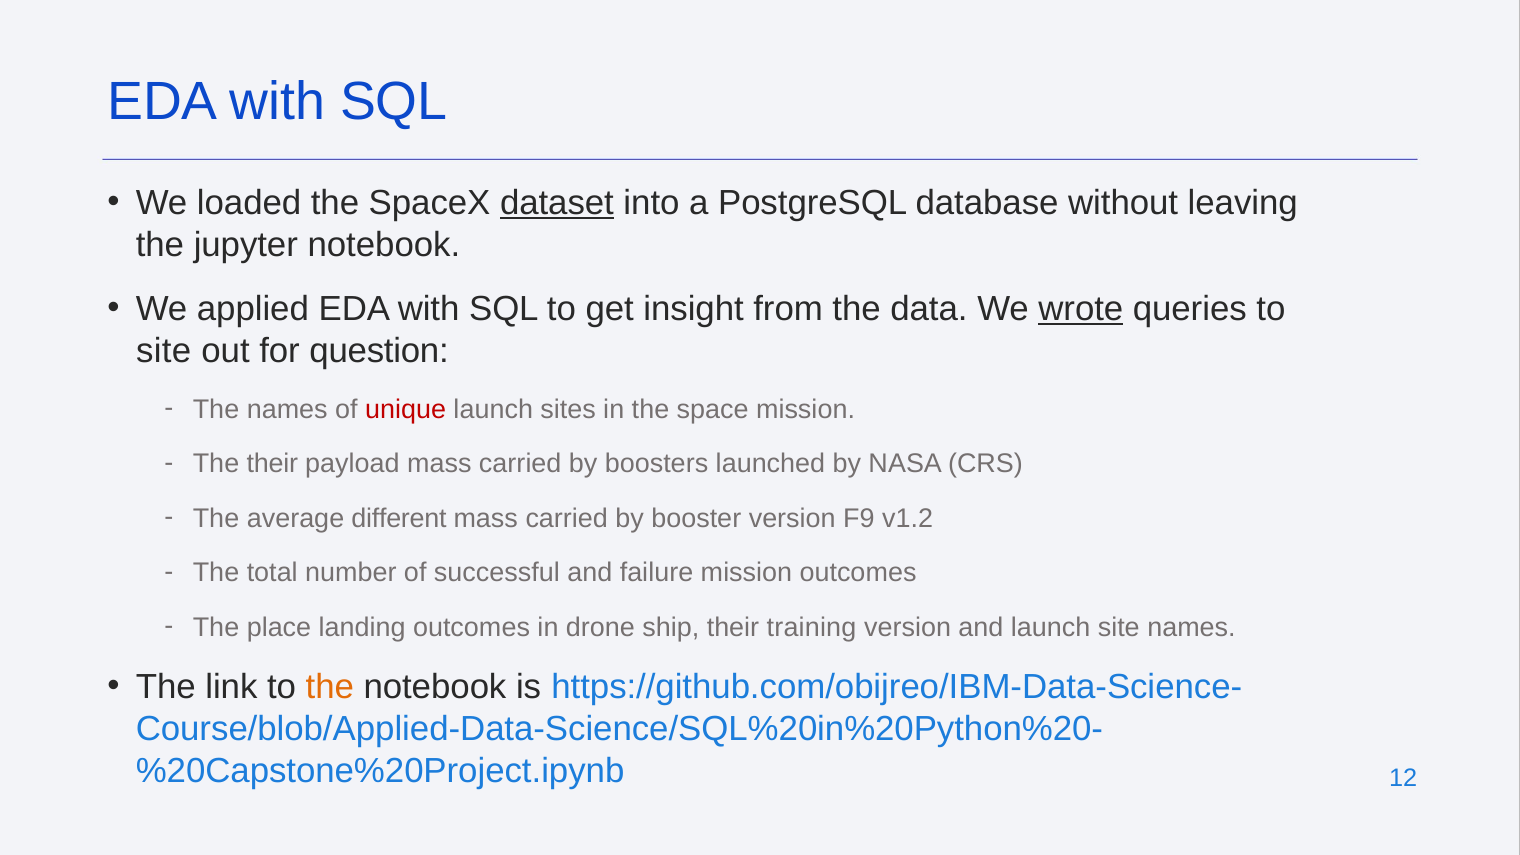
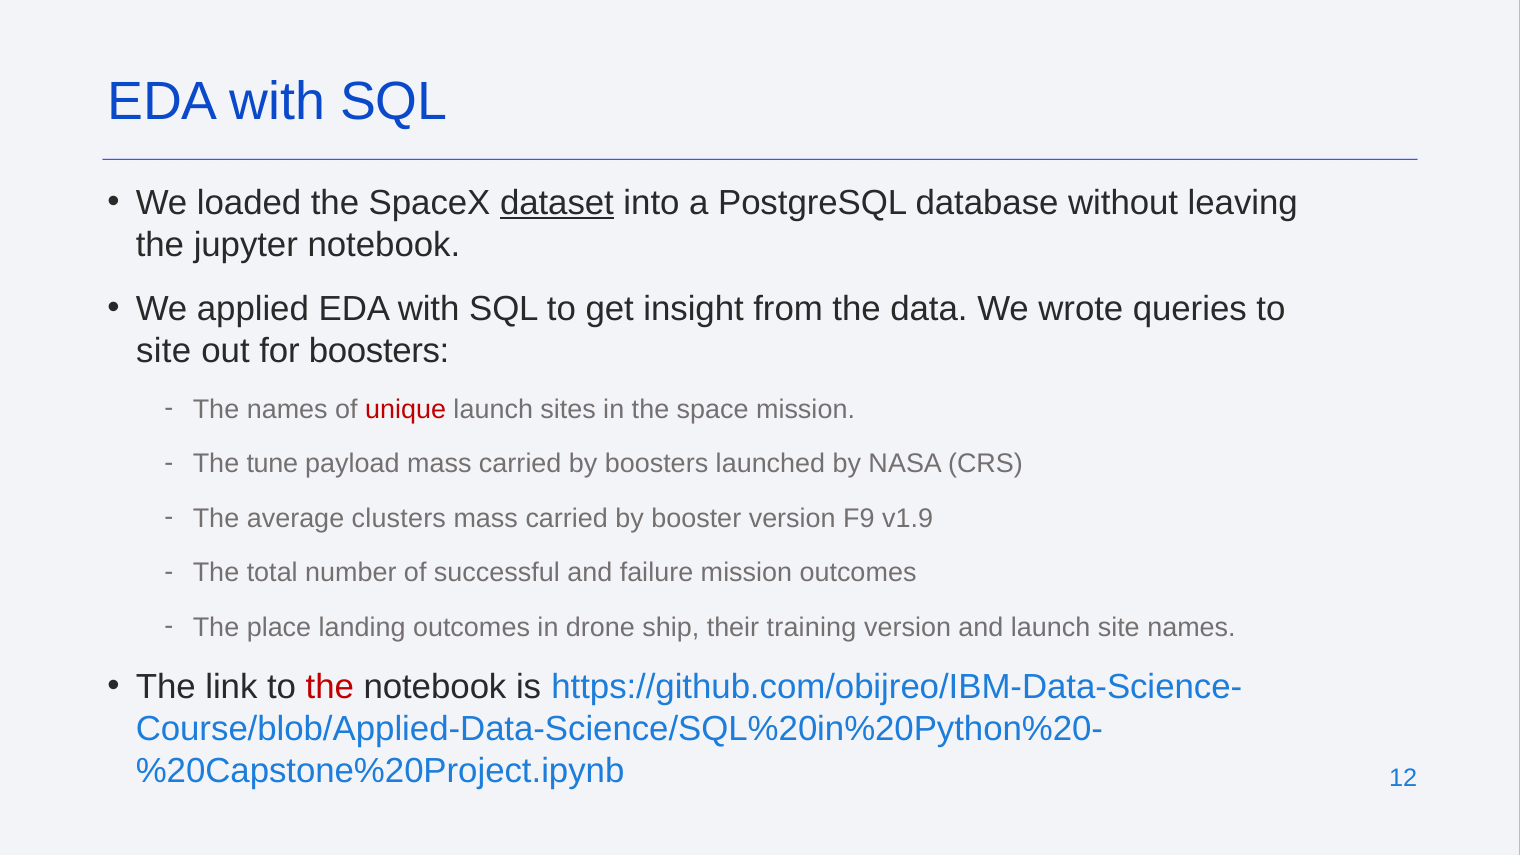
wrote underline: present -> none (1081, 309)
for question: question -> boosters (379, 351)
The their: their -> tune (272, 464)
different: different -> clusters (399, 518)
v1.2: v1.2 -> v1.9 (908, 518)
the colour: orange -> red (330, 687)
